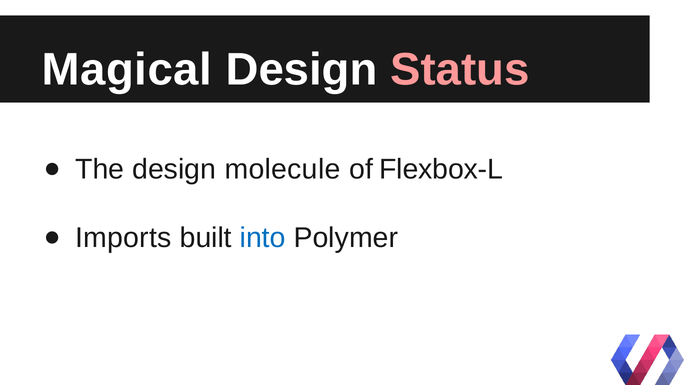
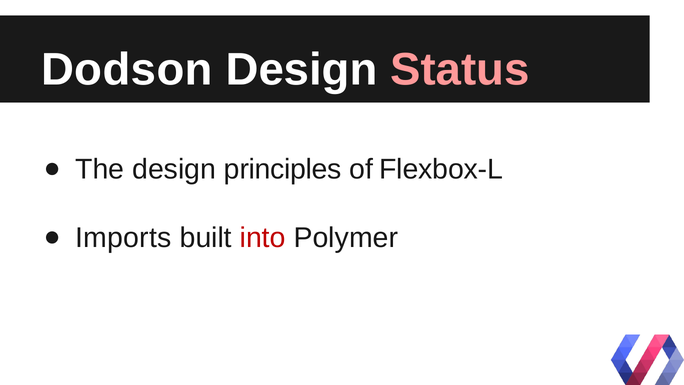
Magical: Magical -> Dodson (127, 70)
molecule: molecule -> principles (283, 169)
into colour: blue -> red (263, 238)
